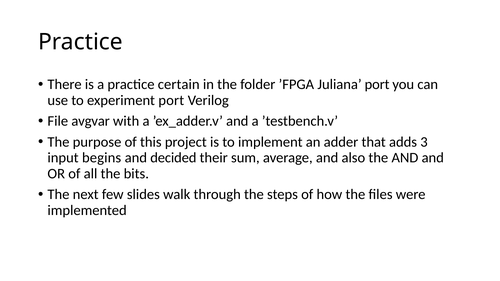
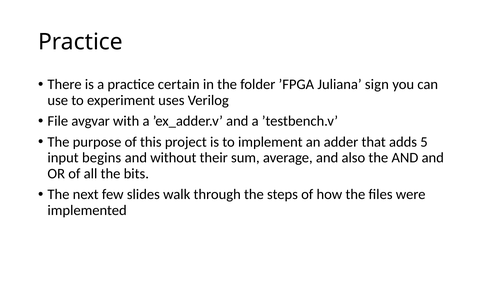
Juliana port: port -> sign (377, 85)
experiment port: port -> uses (171, 100)
3: 3 -> 5 (424, 142)
decided: decided -> without (173, 158)
